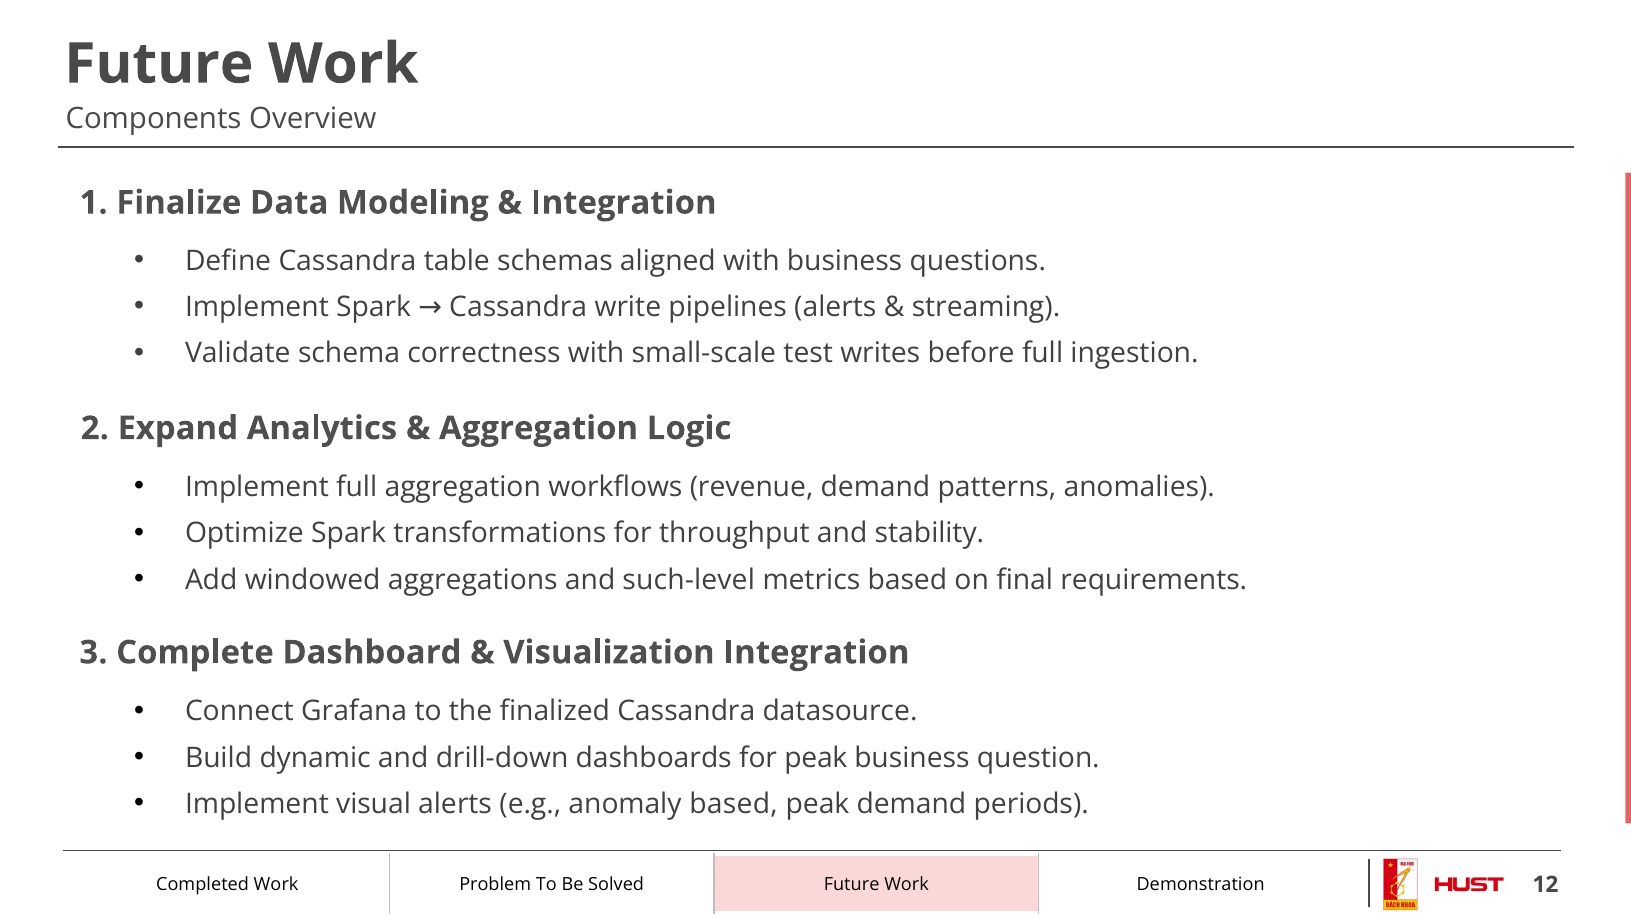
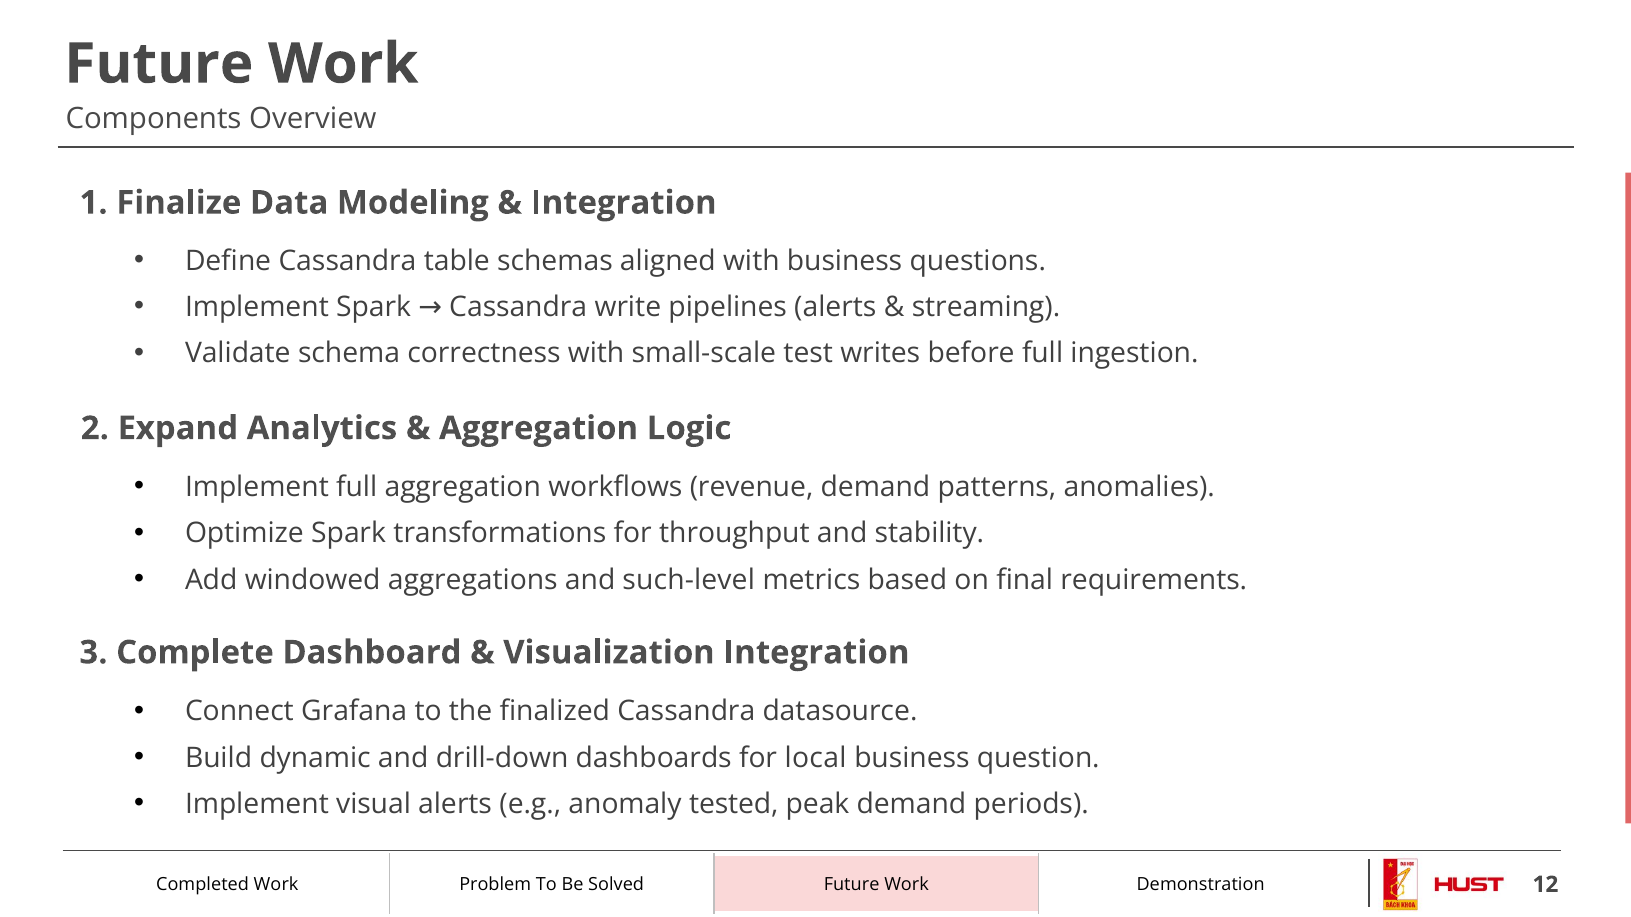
for peak: peak -> local (816, 758)
anomaly based: based -> tested (734, 805)
